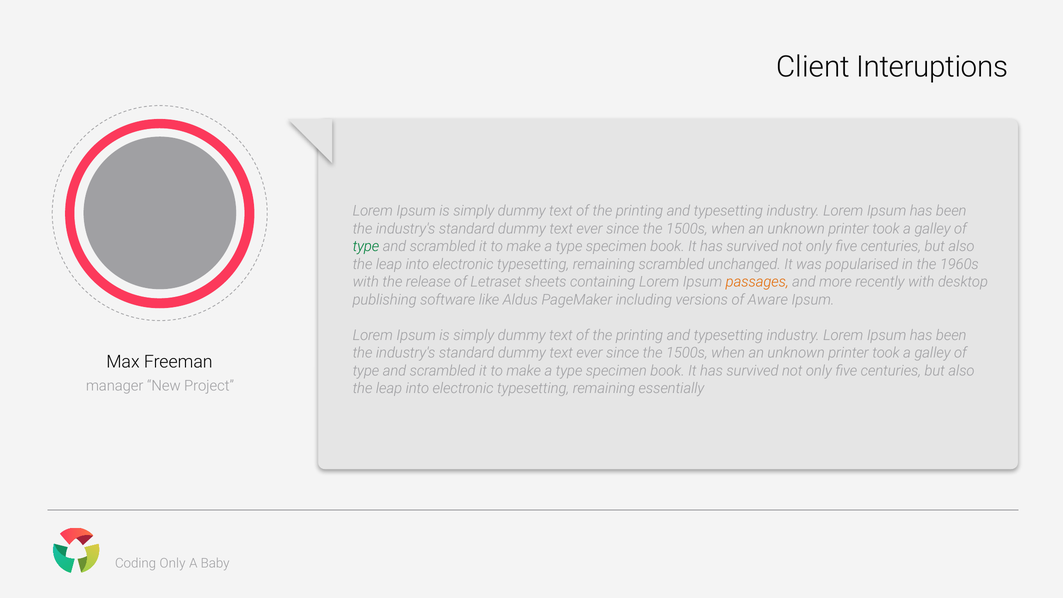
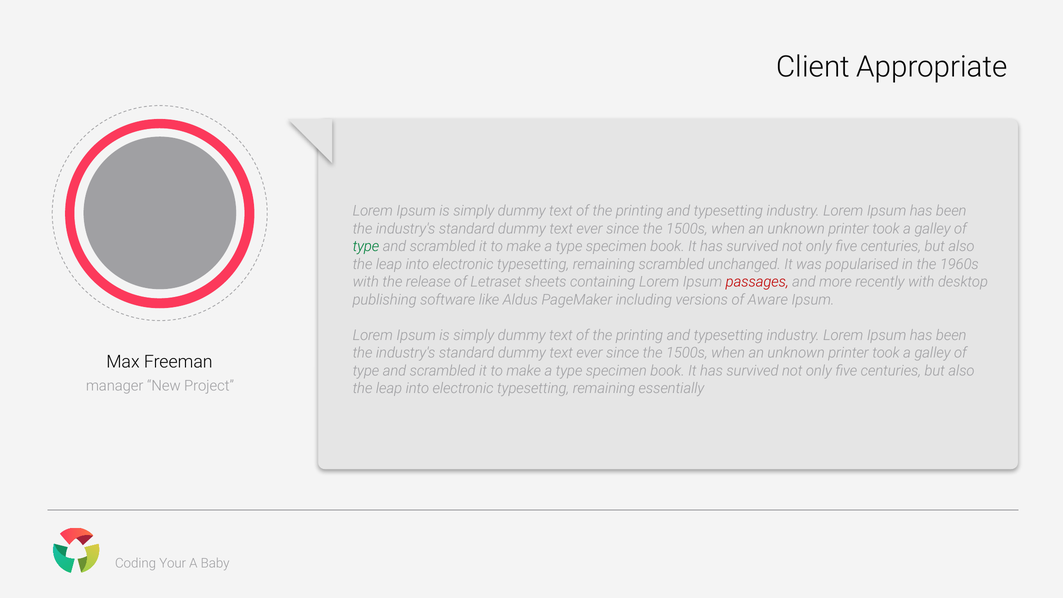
Interuptions: Interuptions -> Appropriate (932, 67)
passages colour: orange -> red (757, 282)
Only: Only -> Your (173, 563)
